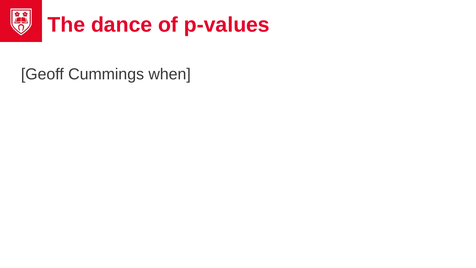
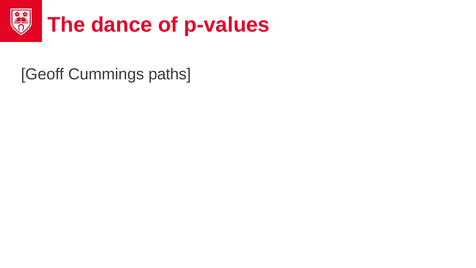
when: when -> paths (170, 74)
